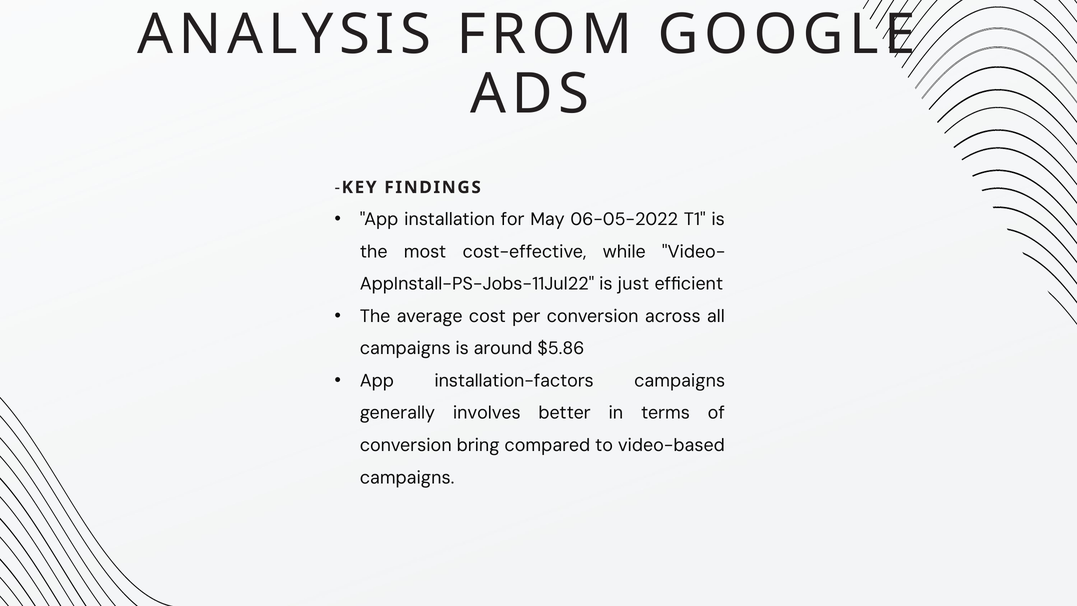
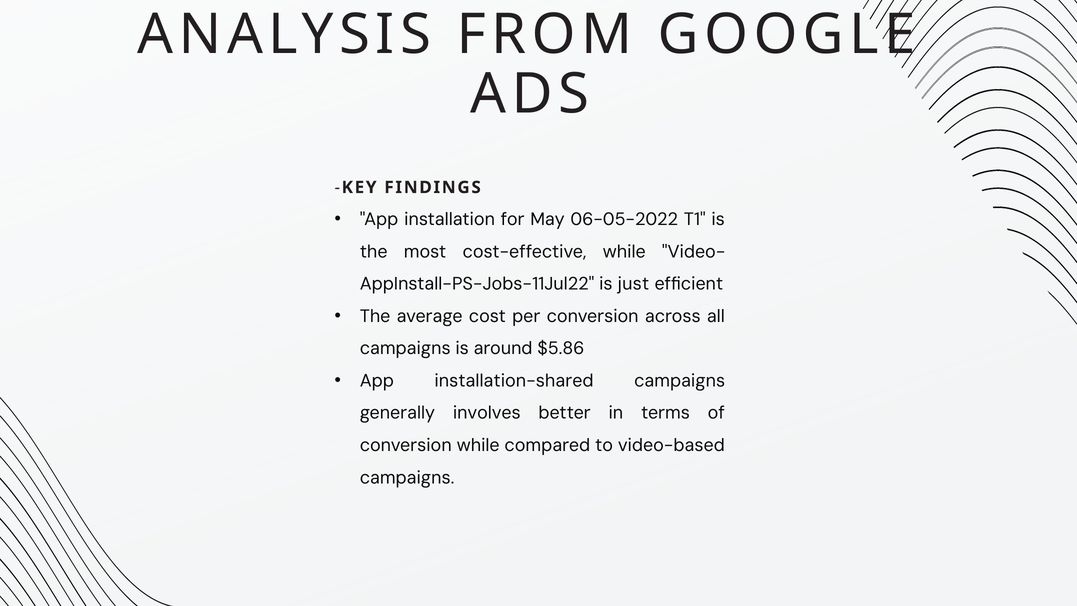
installation-factors: installation-factors -> installation-shared (514, 381)
conversion bring: bring -> while (478, 445)
